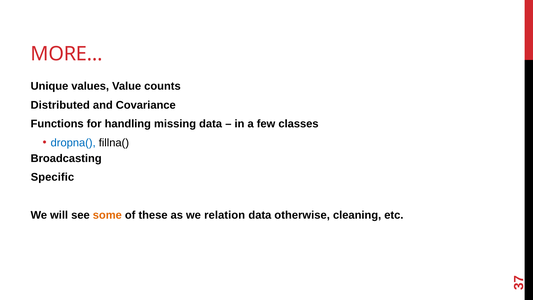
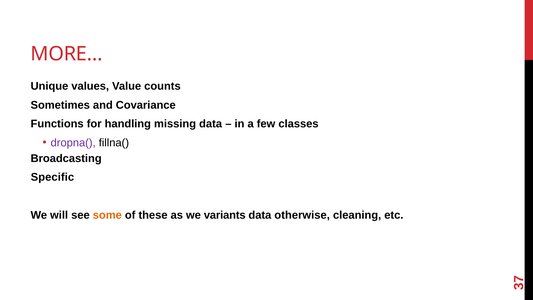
Distributed: Distributed -> Sometimes (60, 105)
dropna( colour: blue -> purple (73, 143)
relation: relation -> variants (225, 215)
